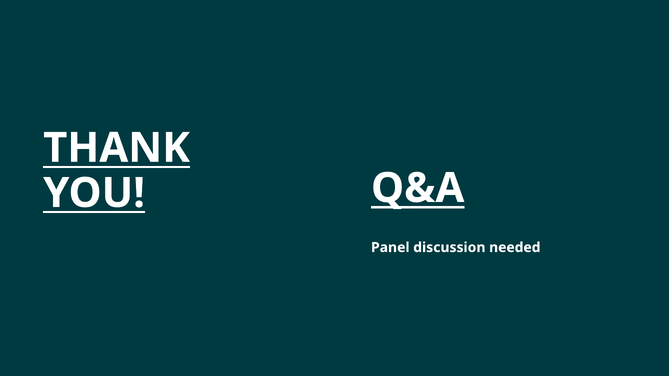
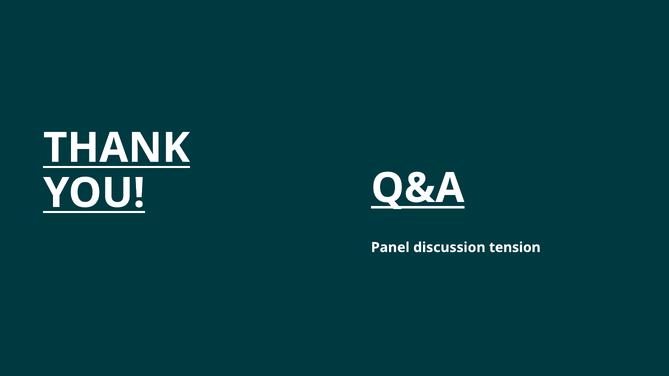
needed: needed -> tension (515, 248)
